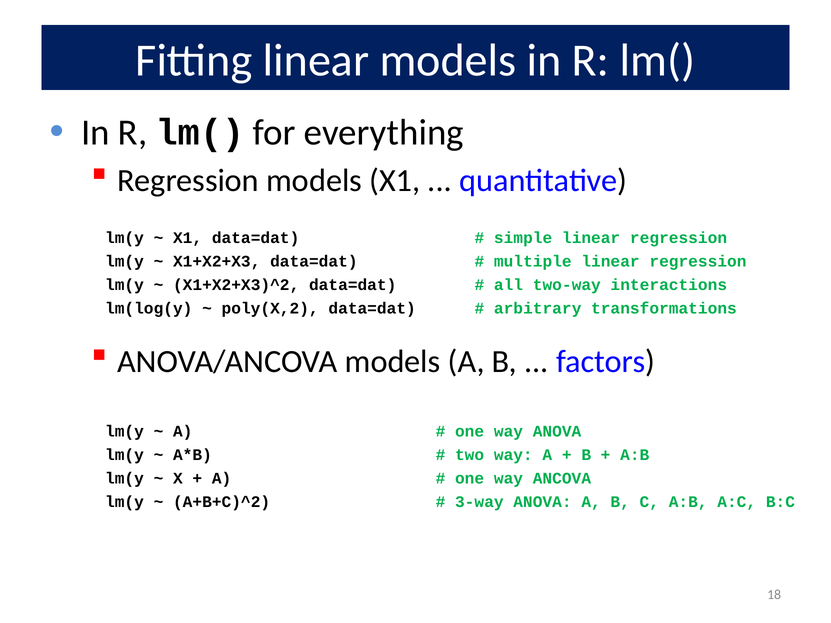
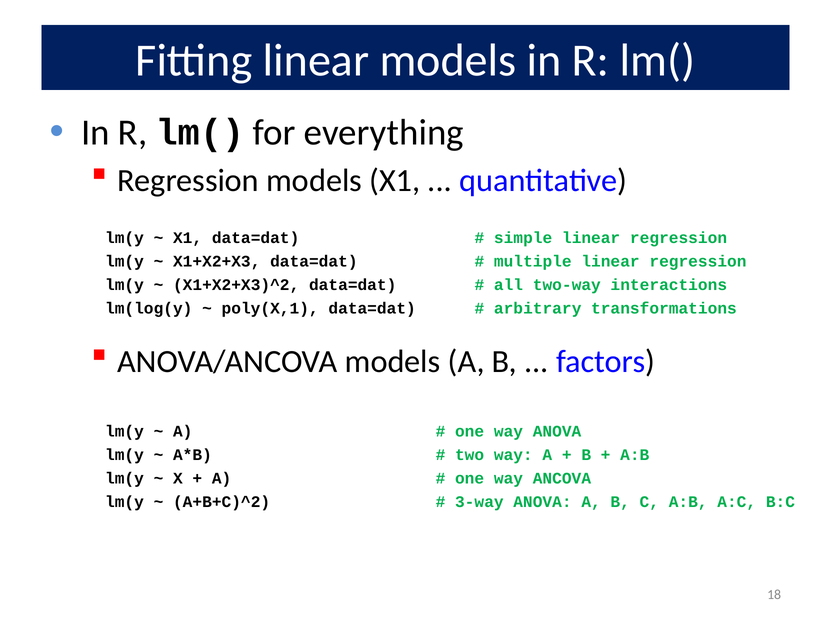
poly(X,2: poly(X,2 -> poly(X,1 (270, 309)
